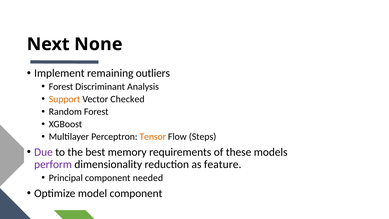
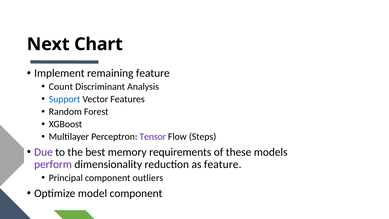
None: None -> Chart (99, 44)
remaining outliers: outliers -> feature (153, 73)
Forest: Forest -> Count (61, 87)
Support colour: orange -> blue (65, 99)
Checked: Checked -> Features (128, 99)
Tensor colour: orange -> purple (153, 137)
needed: needed -> outliers (148, 178)
